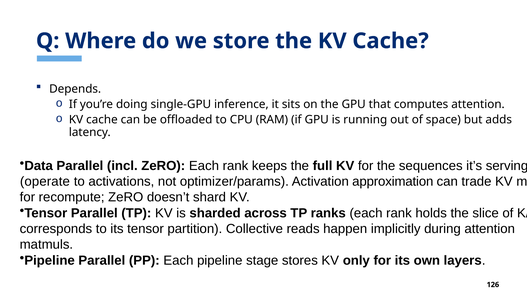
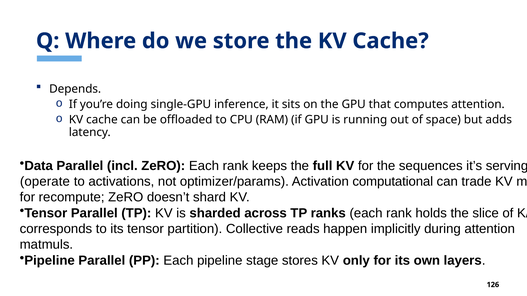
approximation: approximation -> computational (393, 182)
